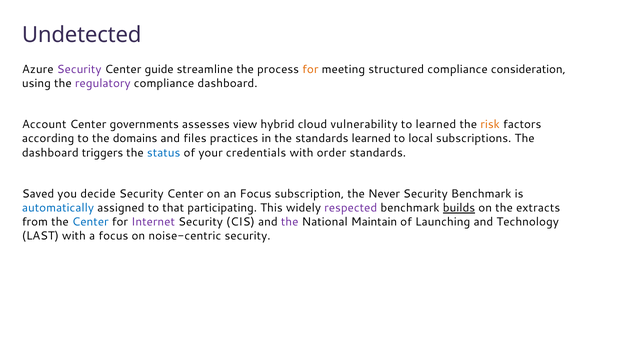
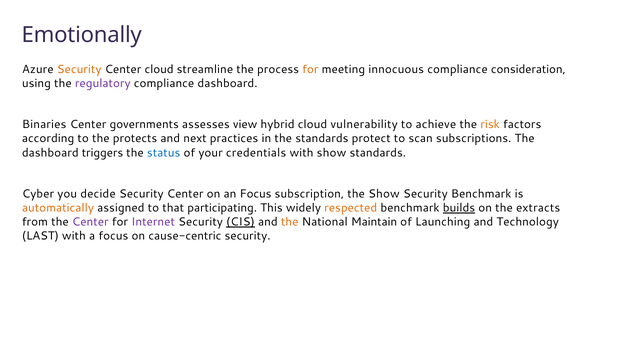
Undetected: Undetected -> Emotionally (82, 35)
Security colour: purple -> orange (79, 69)
Center guide: guide -> cloud (159, 69)
structured: structured -> innocuous (396, 69)
Account: Account -> Binaries (44, 125)
to learned: learned -> achieve (436, 125)
domains: domains -> protects (135, 139)
files: files -> next (195, 139)
standards learned: learned -> protect (371, 139)
local: local -> scan (421, 139)
with order: order -> show (332, 153)
Saved: Saved -> Cyber (38, 194)
the Never: Never -> Show (384, 194)
automatically colour: blue -> orange (58, 208)
respected colour: purple -> orange (351, 208)
Center colour: blue -> purple (90, 222)
CIS underline: none -> present (240, 222)
the colour: purple -> orange (290, 222)
noise-centric: noise-centric -> cause-centric (185, 236)
